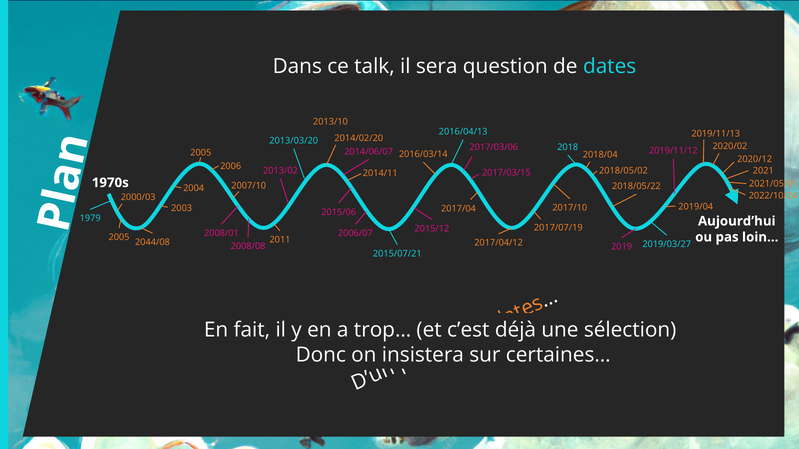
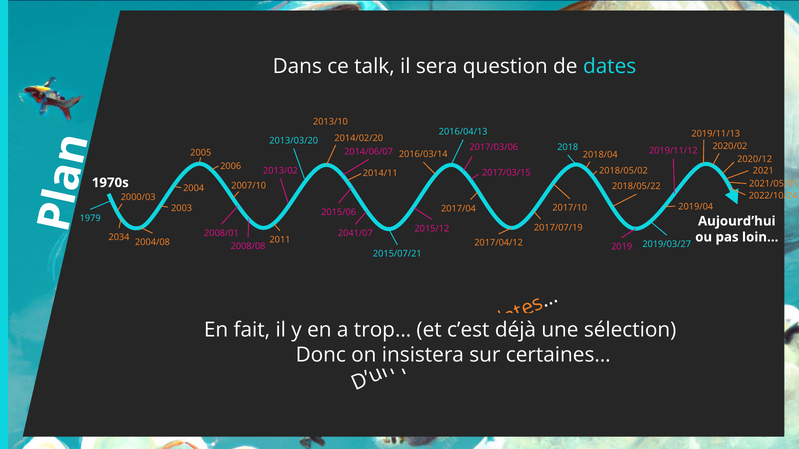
2006/07: 2006/07 -> 2041/07 (355, 234)
2005: 2005 -> 2034 (119, 237)
2044/08: 2044/08 -> 2004/08 (152, 242)
